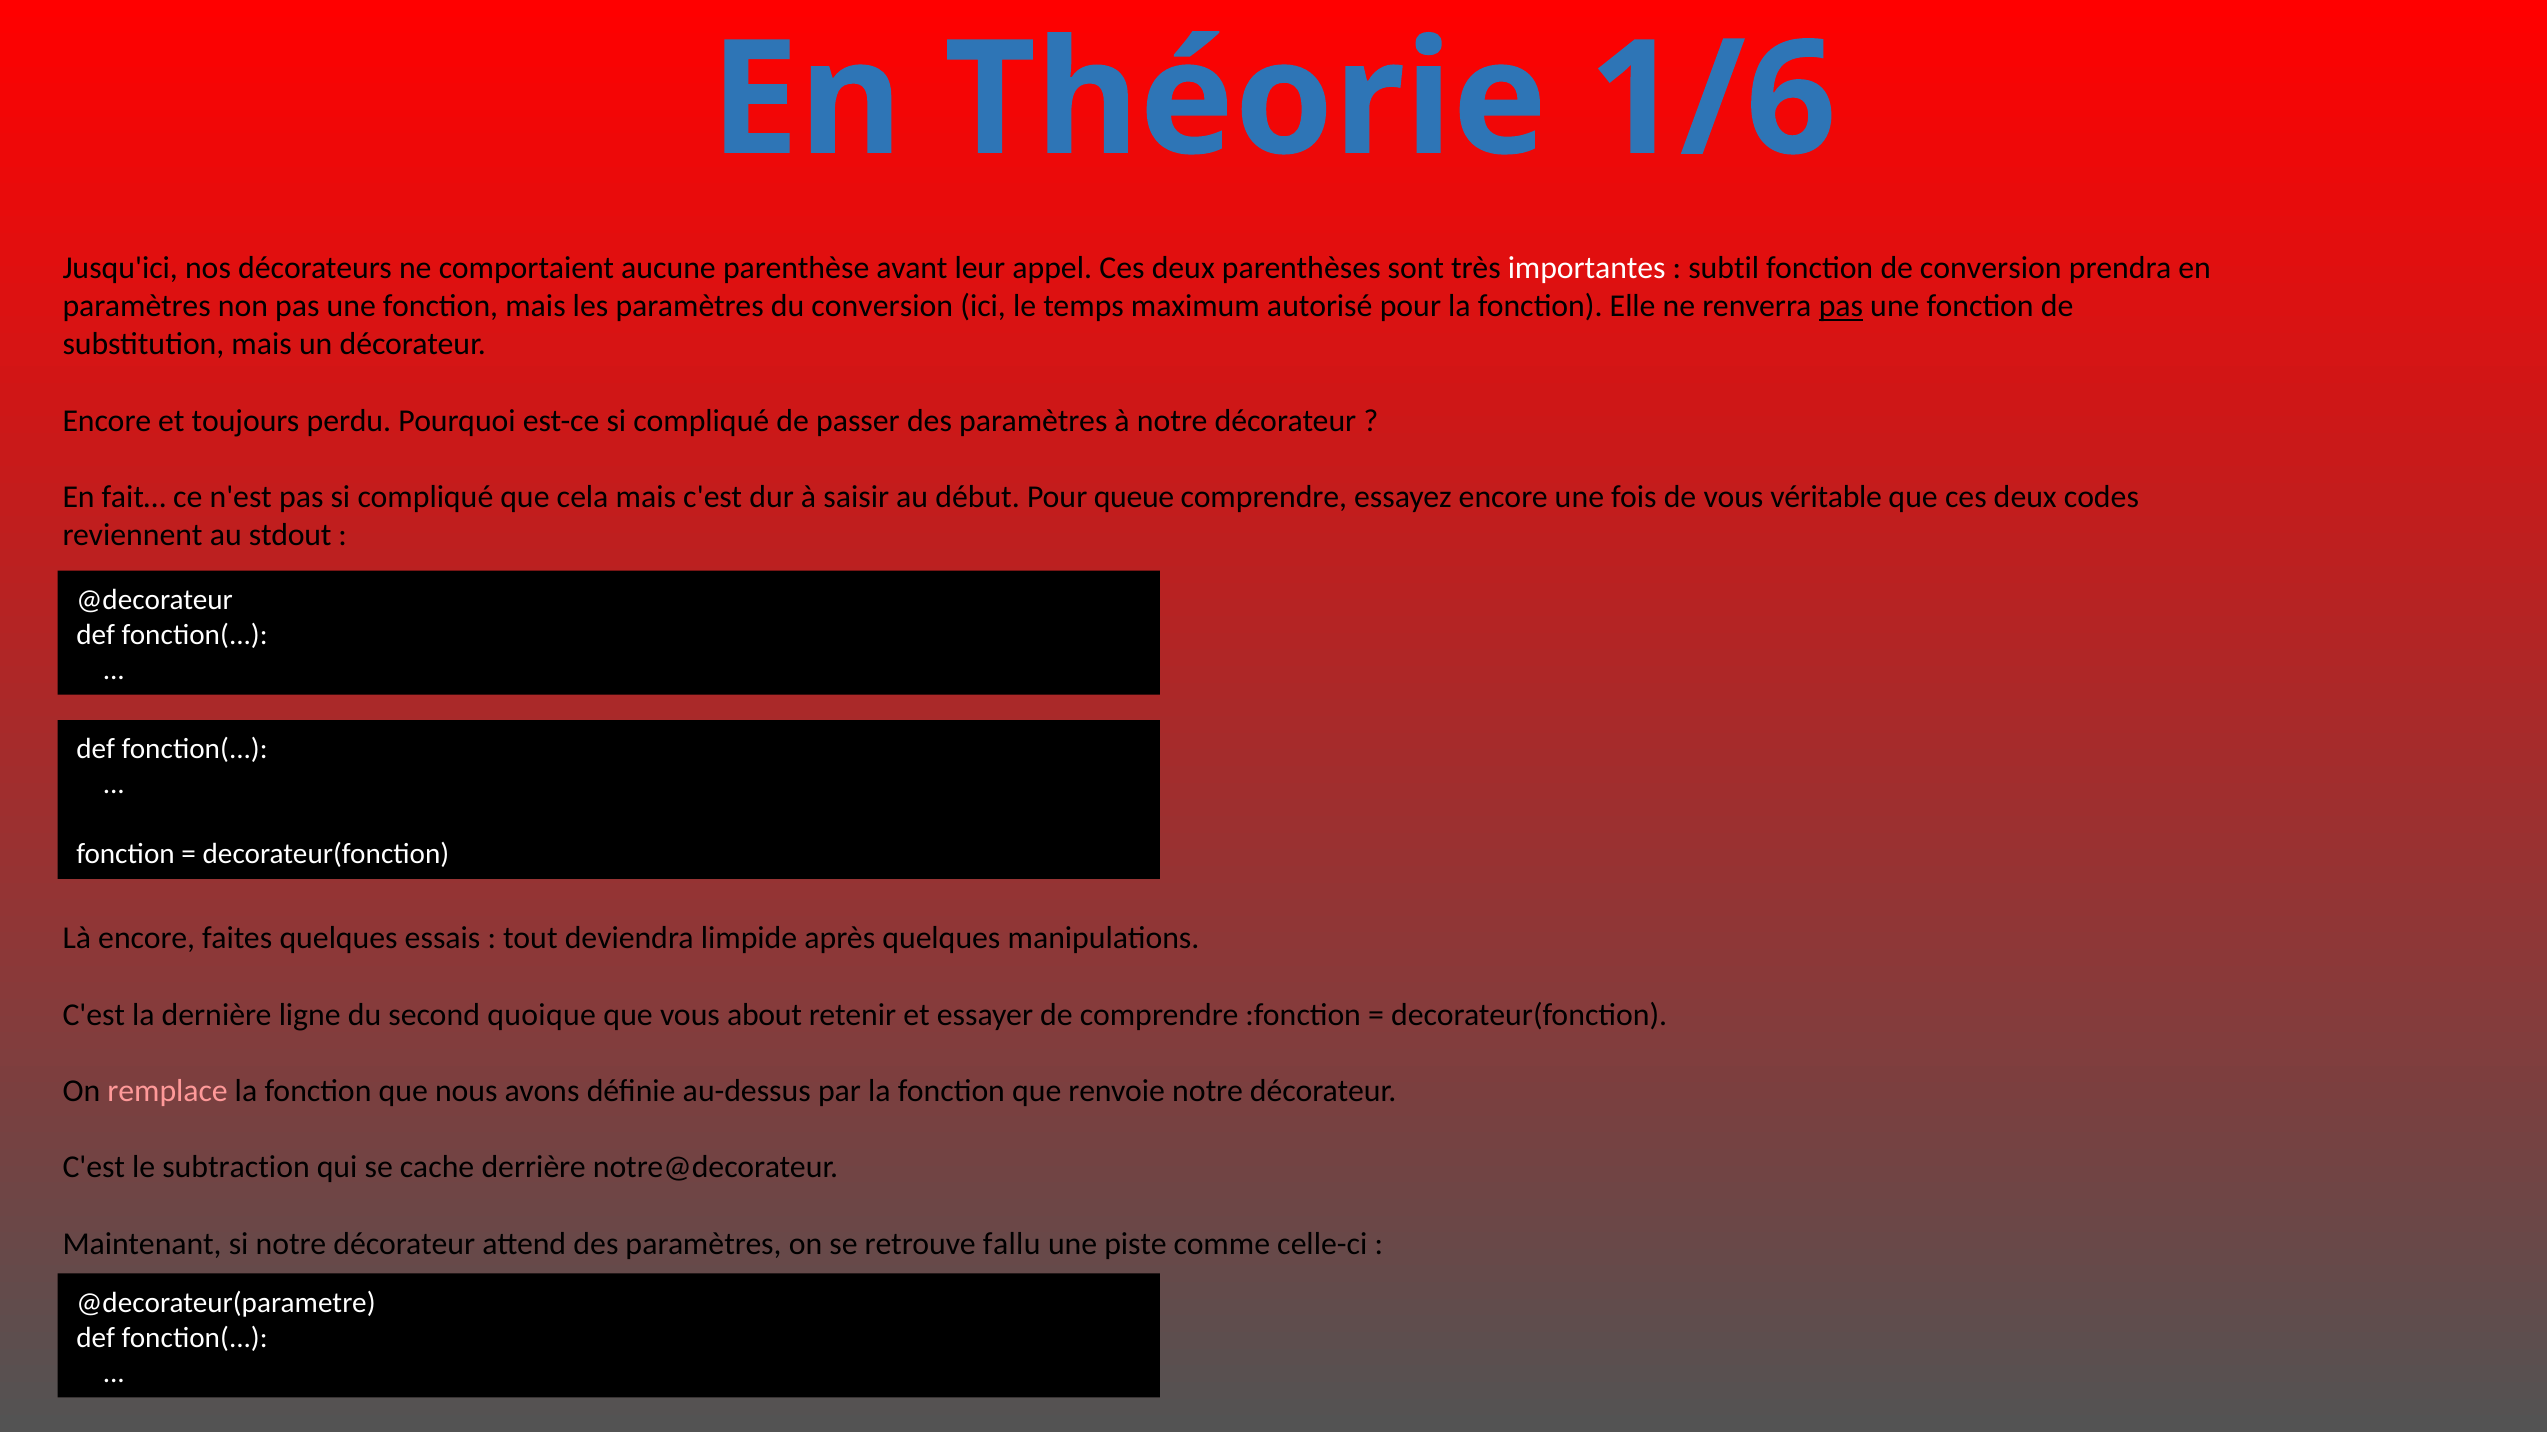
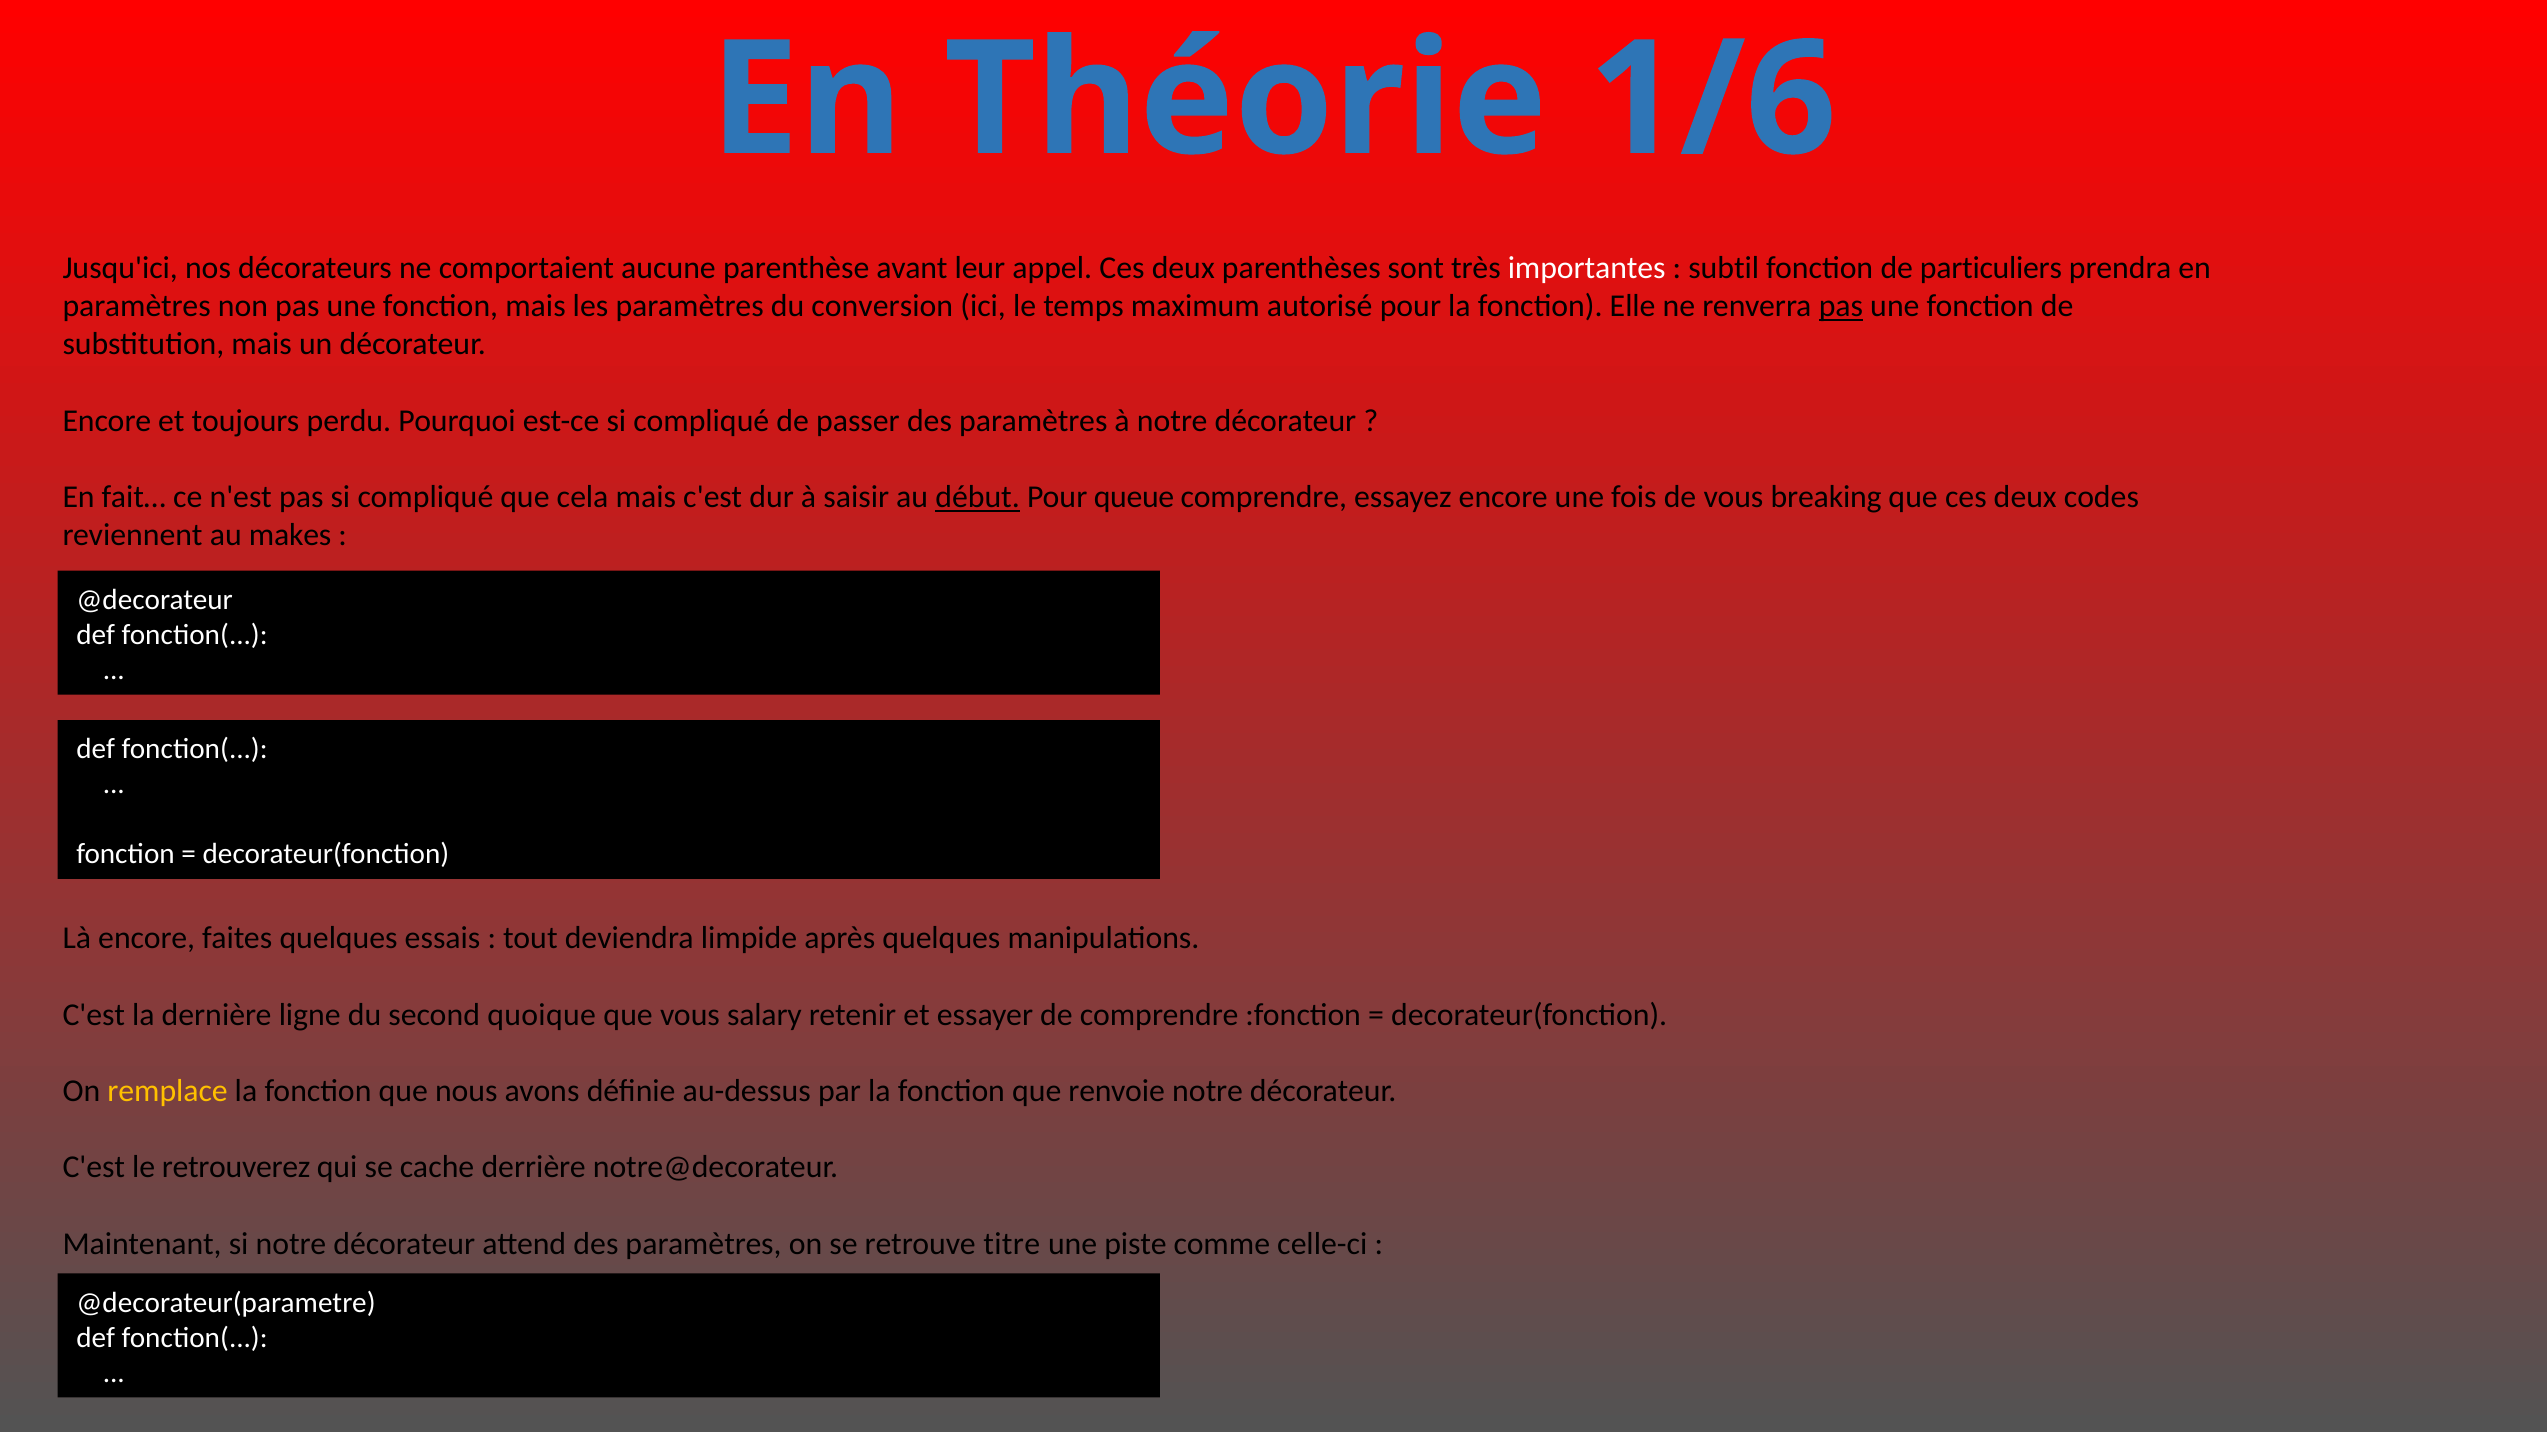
de conversion: conversion -> particuliers (1991, 268)
début underline: none -> present (978, 497)
véritable: véritable -> breaking (1826, 497)
stdout: stdout -> makes (290, 535)
about: about -> salary (764, 1015)
remplace colour: pink -> yellow (168, 1091)
subtraction: subtraction -> retrouverez (236, 1168)
fallu: fallu -> titre (1012, 1244)
